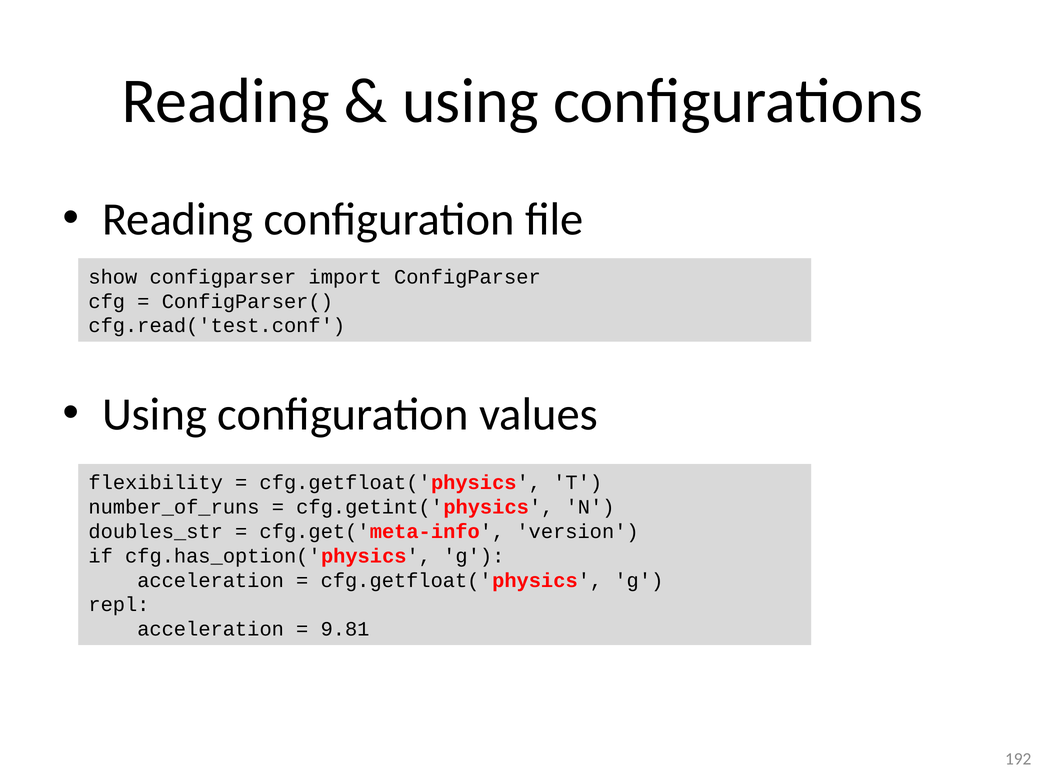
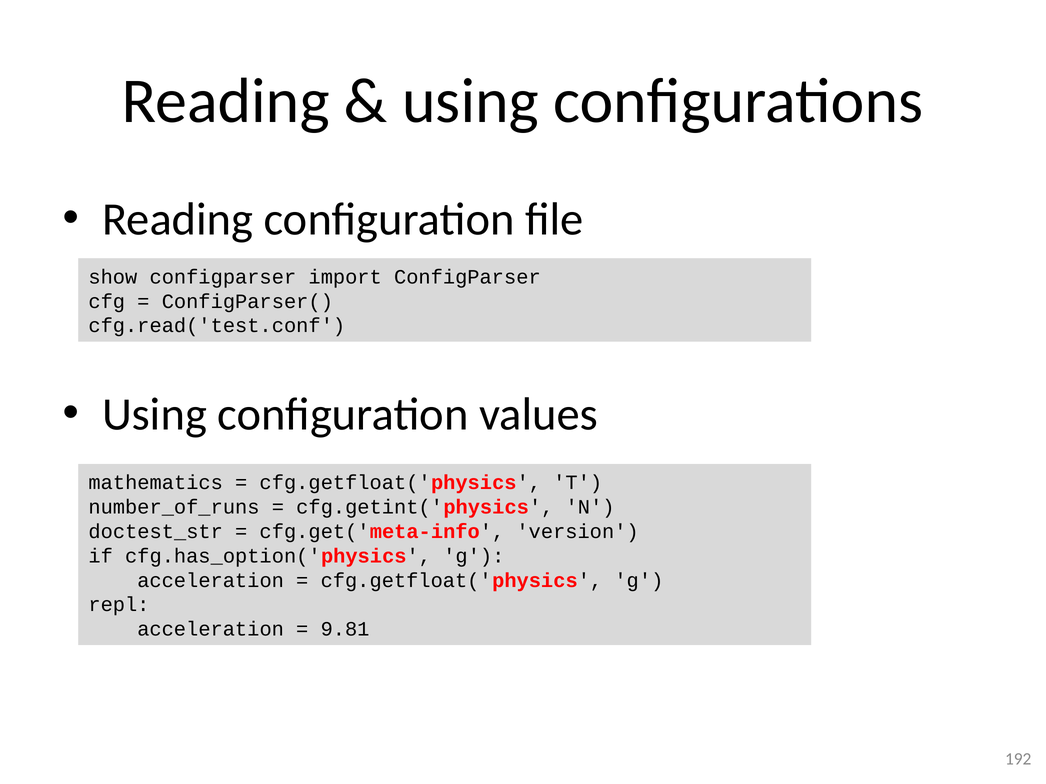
flexibility: flexibility -> mathematics (156, 483)
doubles_str: doubles_str -> doctest_str (156, 532)
